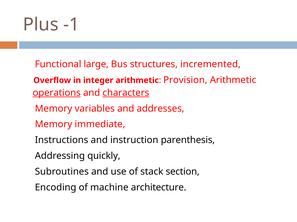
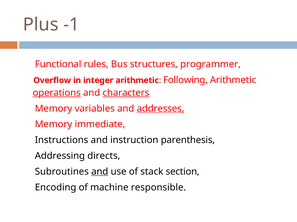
large: large -> rules (96, 64)
incremented: incremented -> programmer (210, 64)
Provision: Provision -> Following (185, 80)
addresses underline: none -> present (160, 109)
quickly: quickly -> directs (104, 156)
and underline: none -> present (100, 172)
architecture: architecture -> responsible (158, 188)
